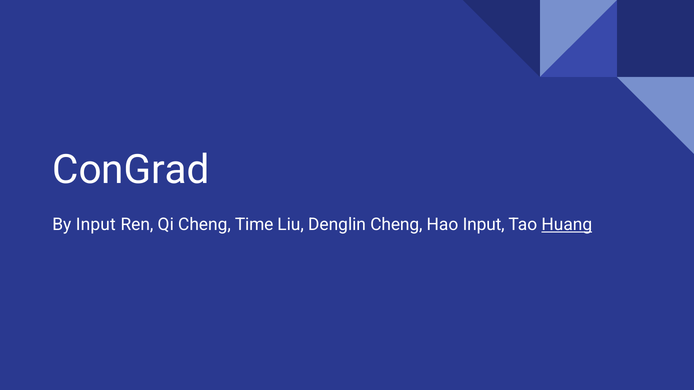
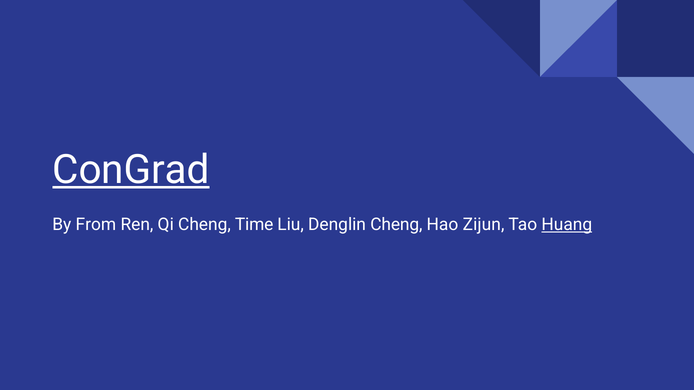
ConGrad underline: none -> present (131, 170)
By Input: Input -> From (96, 225)
Hao Input: Input -> Zijun (484, 225)
